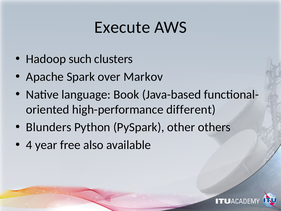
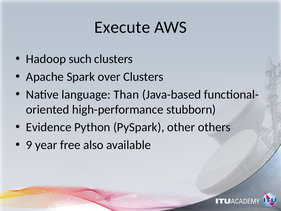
over Markov: Markov -> Clusters (143, 77)
Book: Book -> Than (126, 94)
different: different -> stubborn (191, 109)
Blunders: Blunders -> Evidence (49, 127)
4: 4 -> 9 (29, 145)
